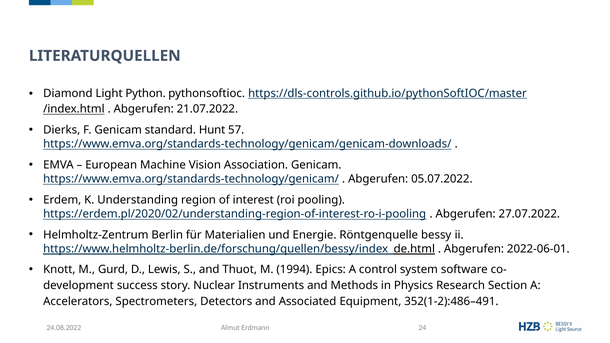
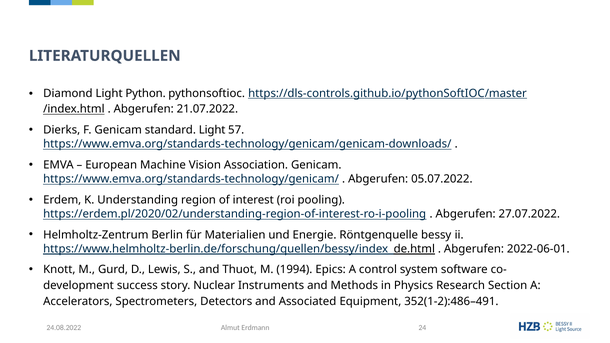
standard Hunt: Hunt -> Light (212, 130)
